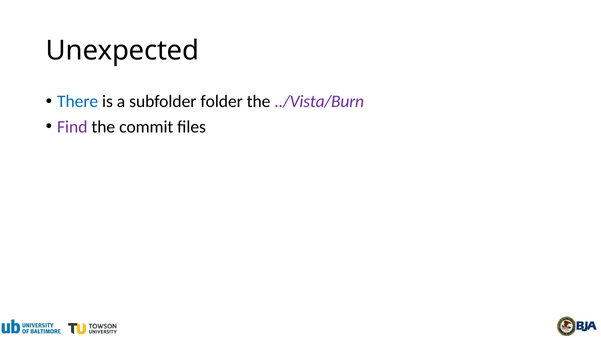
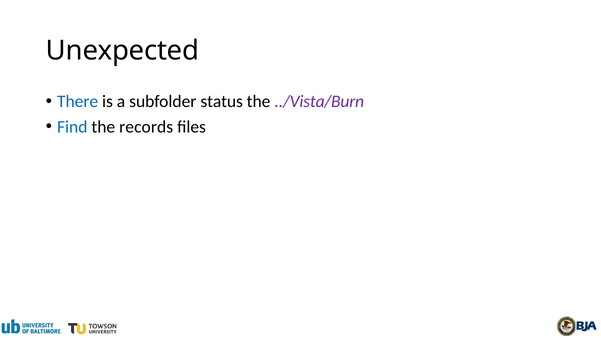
folder: folder -> status (222, 102)
Find colour: purple -> blue (72, 127)
commit: commit -> records (146, 127)
